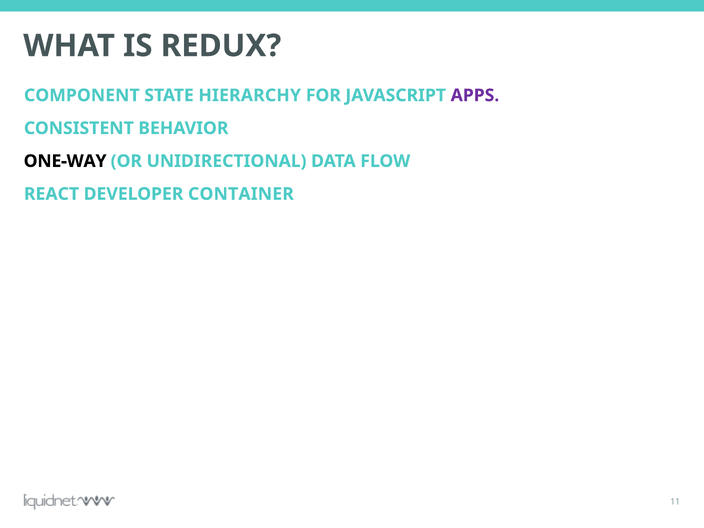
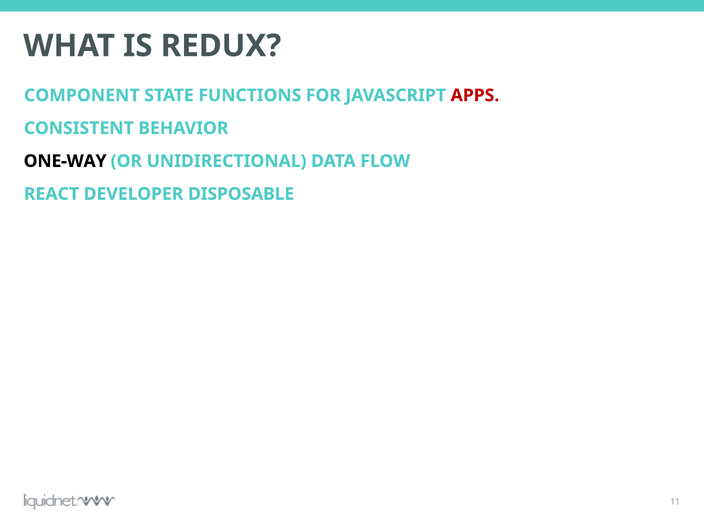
HIERARCHY: HIERARCHY -> FUNCTIONS (250, 95)
APPS colour: purple -> red (475, 95)
CONTAINER: CONTAINER -> DISPOSABLE (241, 194)
